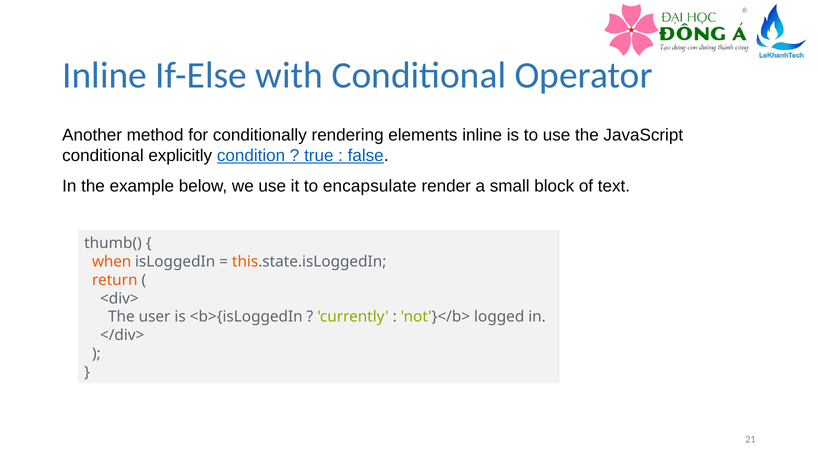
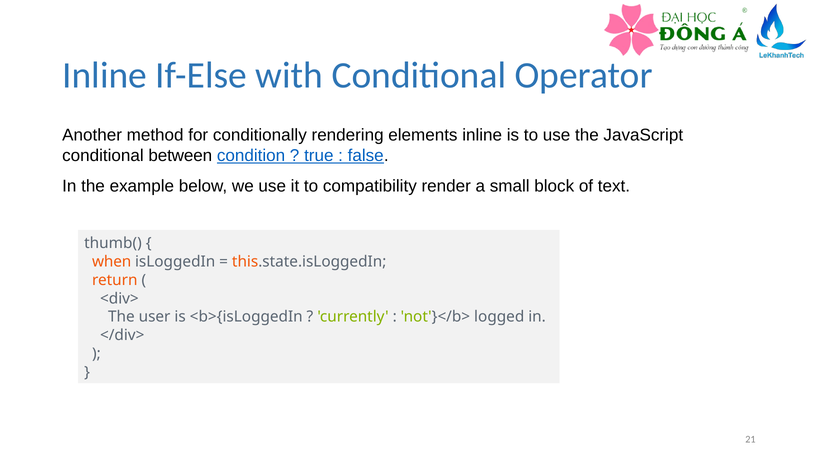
explicitly: explicitly -> between (180, 156)
encapsulate: encapsulate -> compatibility (370, 186)
